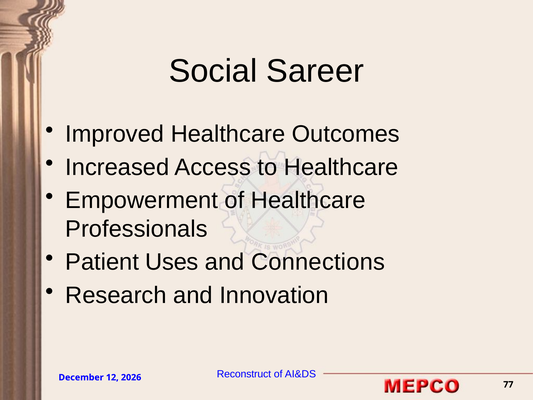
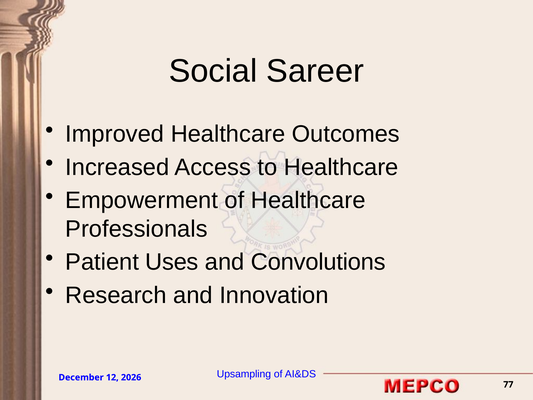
Connections: Connections -> Convolutions (318, 262)
Reconstruct: Reconstruct -> Upsampling (244, 374)
